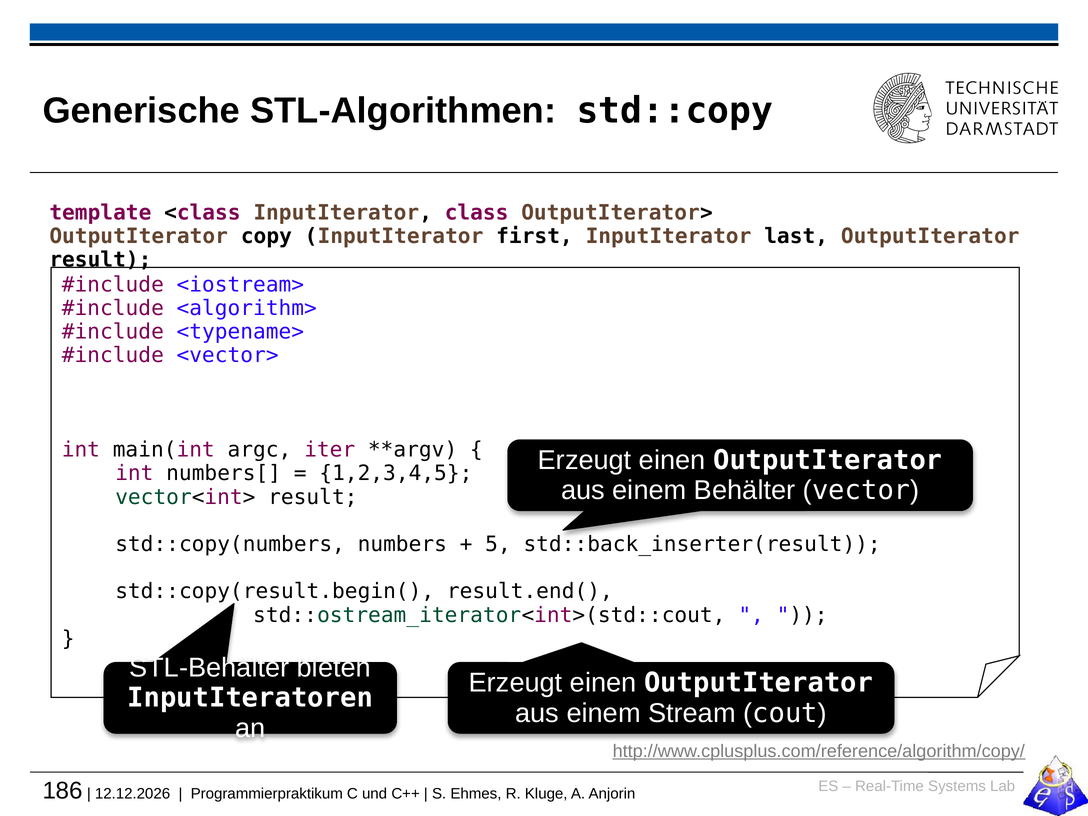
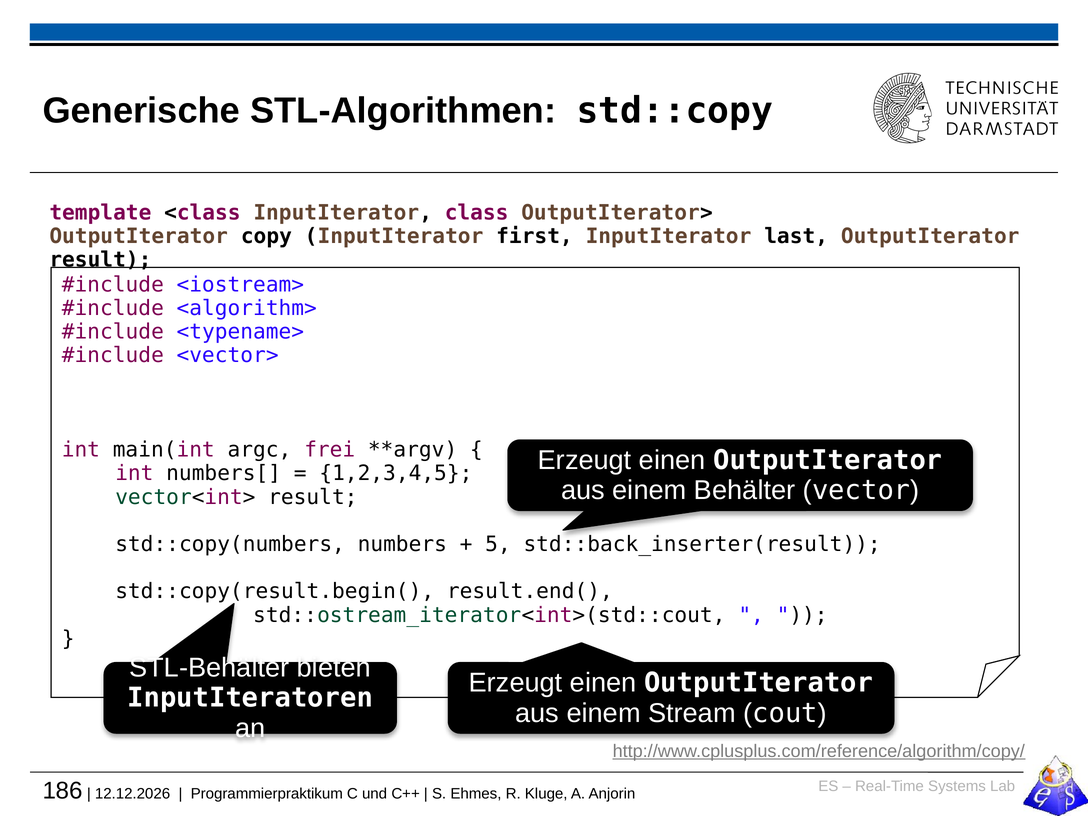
iter: iter -> frei (330, 450)
